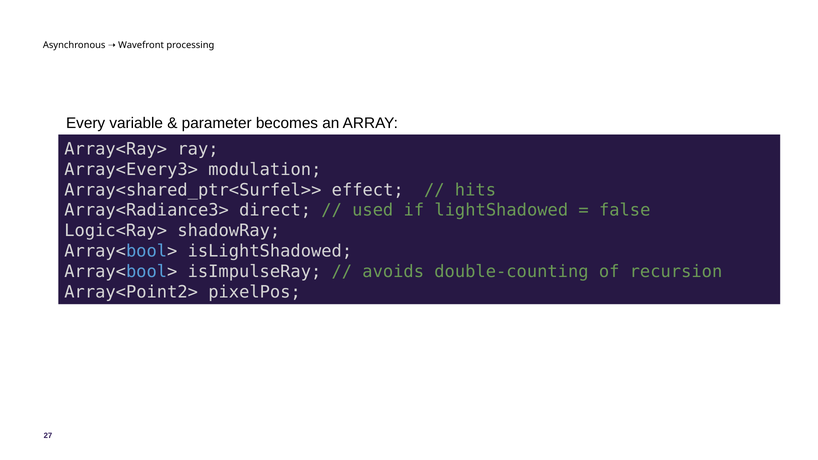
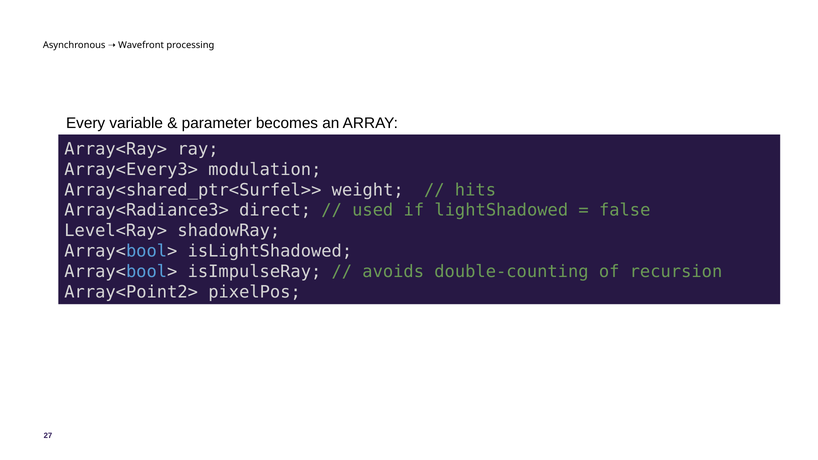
effect: effect -> weight (368, 190)
Logic<Ray>: Logic<Ray> -> Level<Ray> (116, 231)
